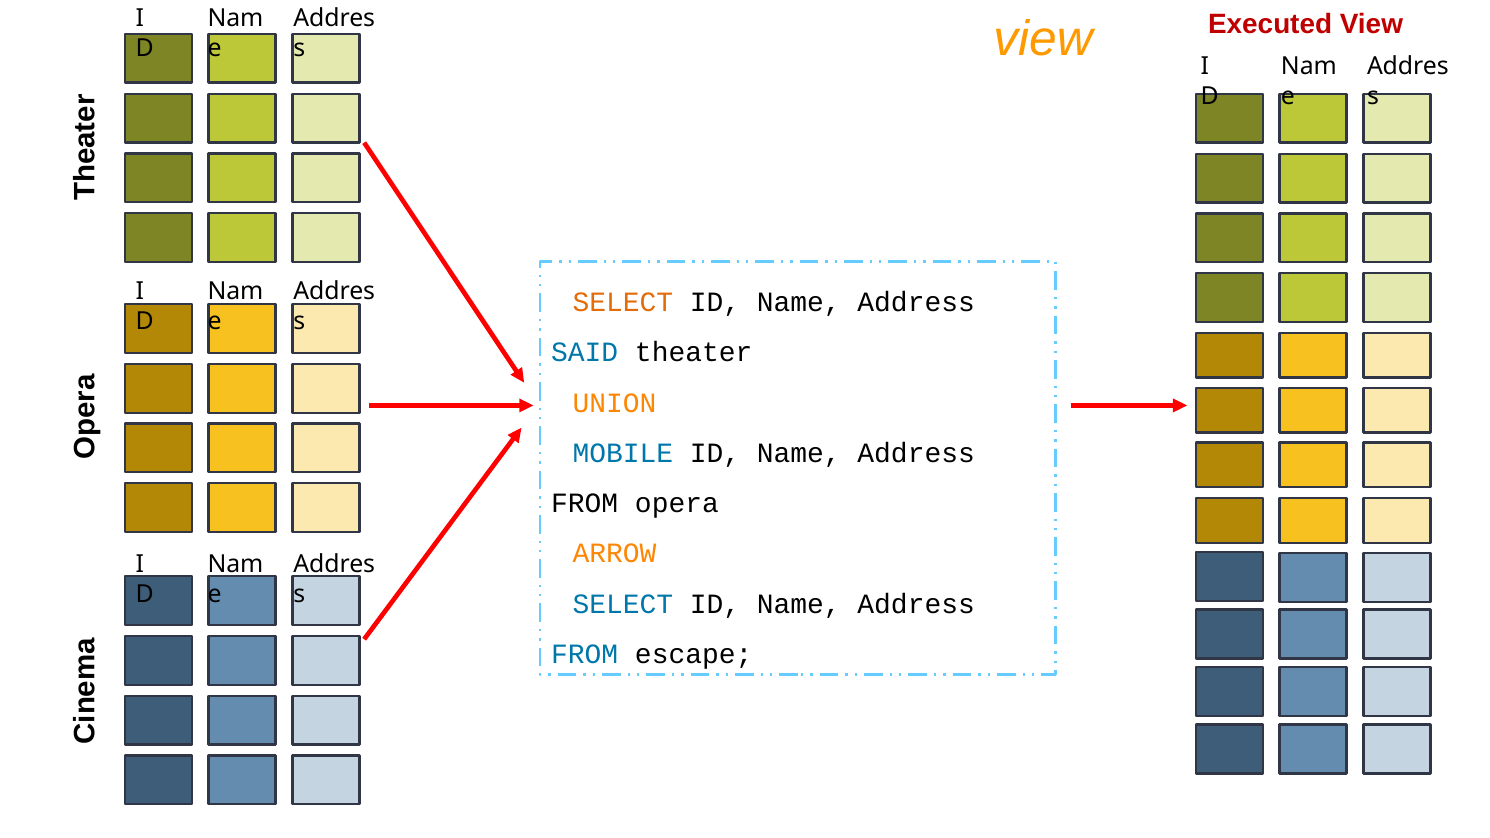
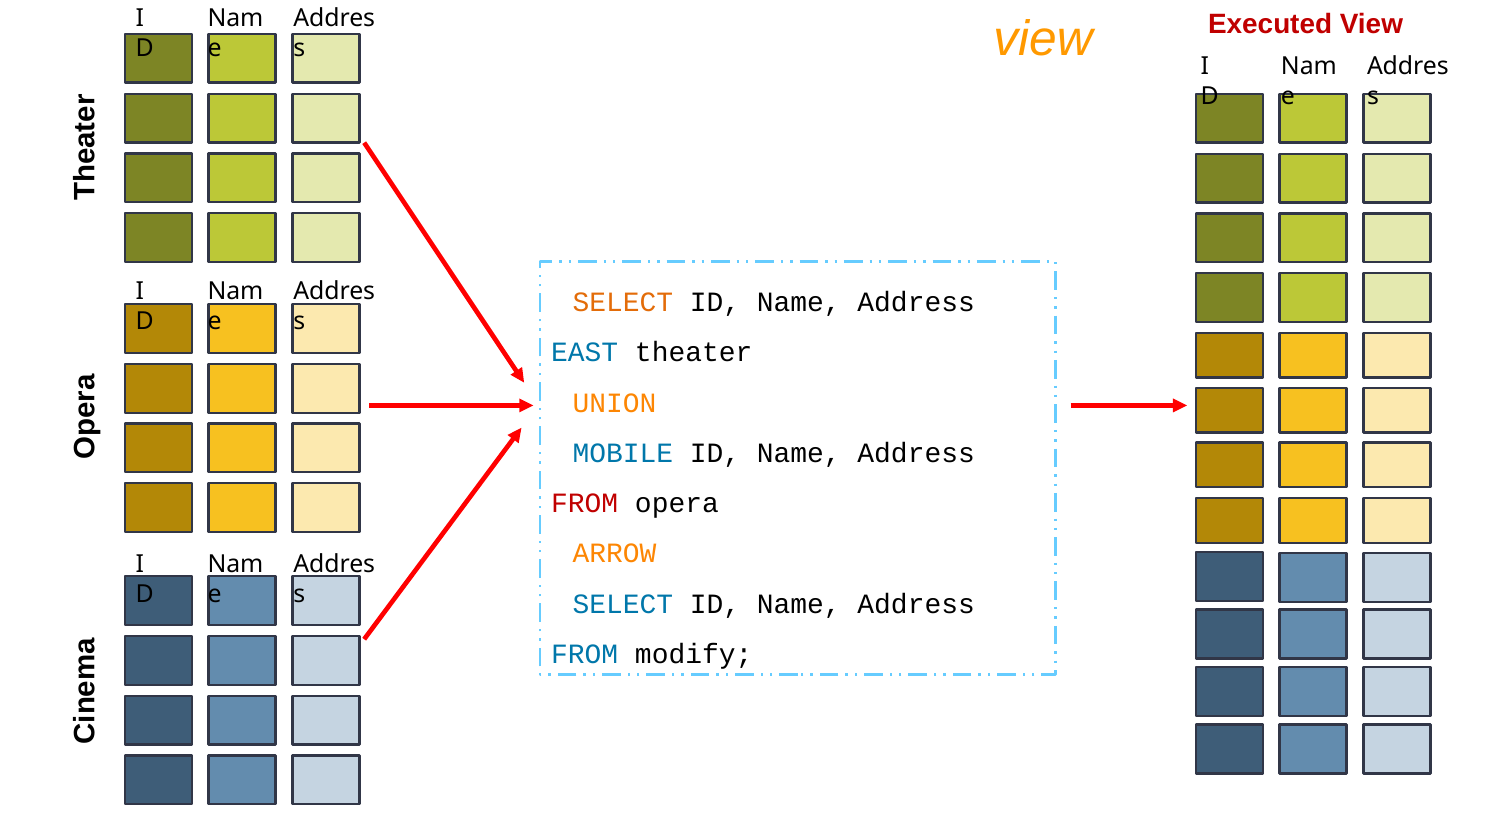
SAID: SAID -> EAST (585, 353)
FROM colour: black -> red (585, 504)
escape: escape -> modify (694, 654)
